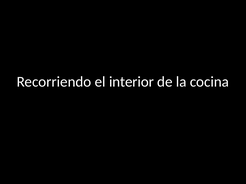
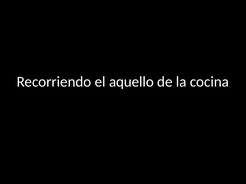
interior: interior -> aquello (131, 82)
